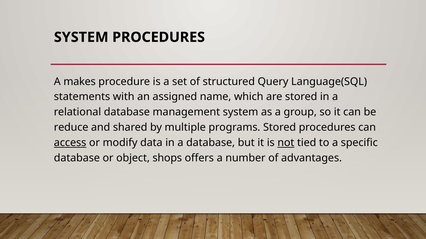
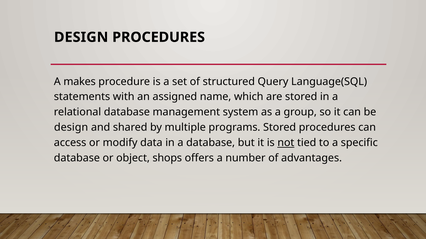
SYSTEM: SYSTEM -> DESIGN (81, 37)
reduce: reduce -> design (71, 128)
access underline: present -> none (70, 143)
